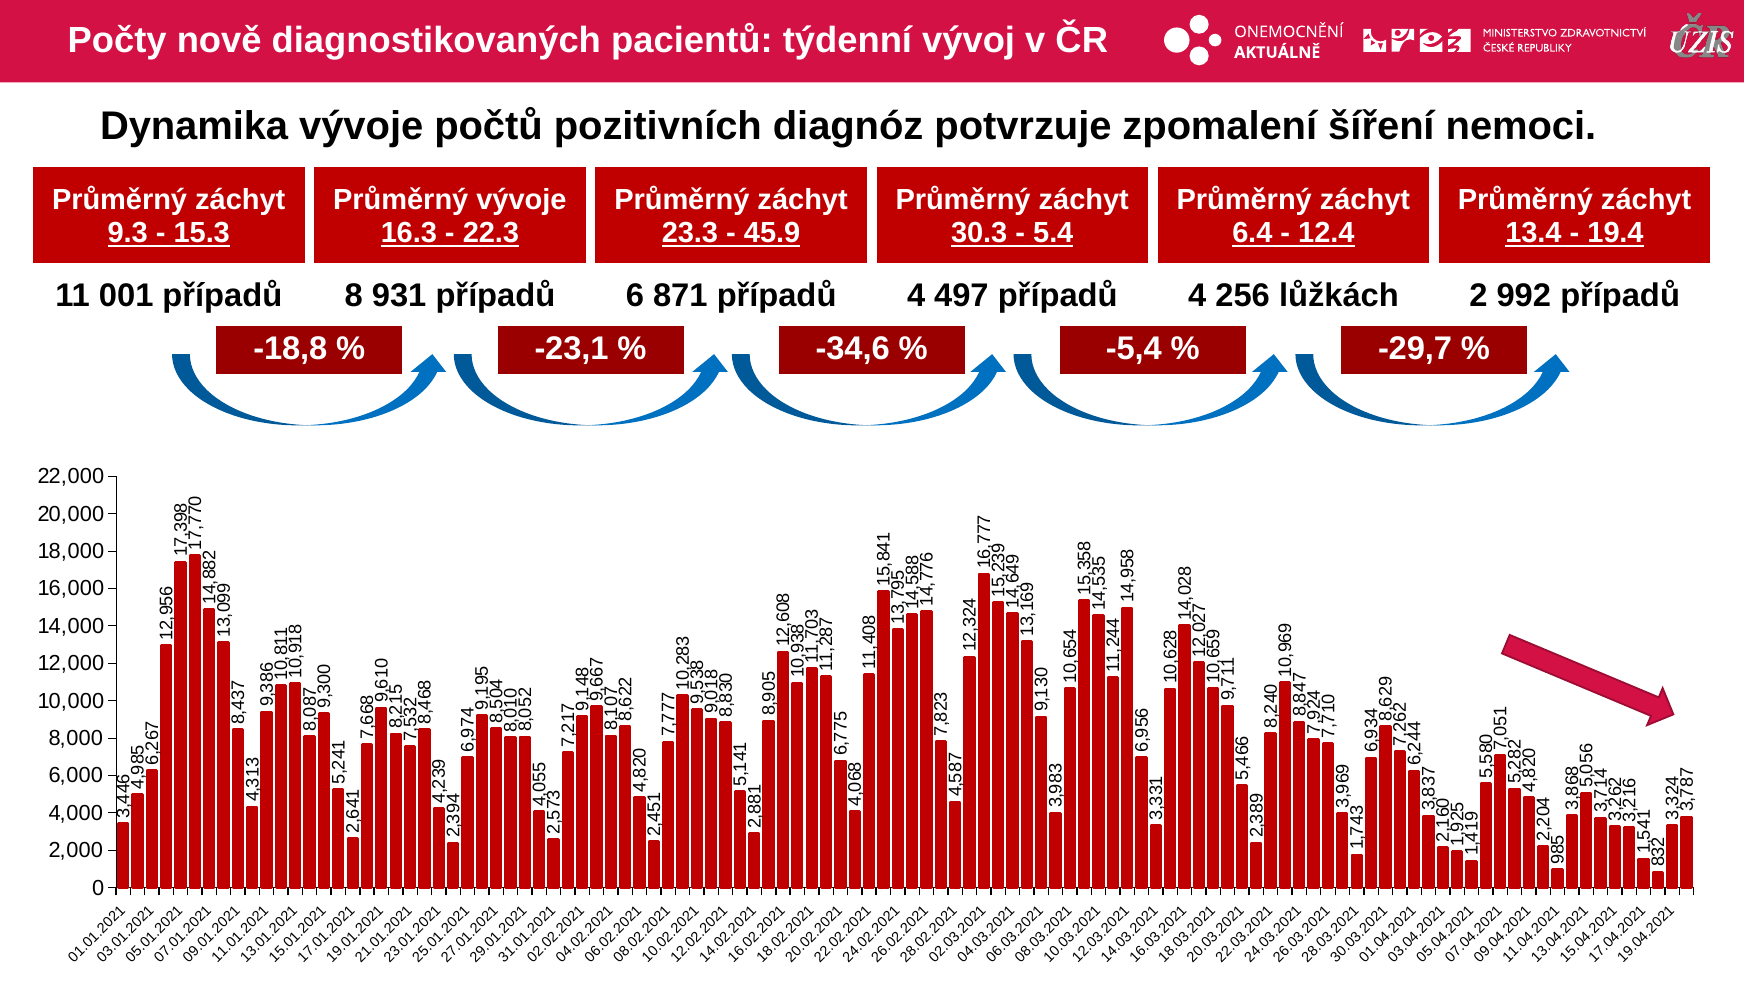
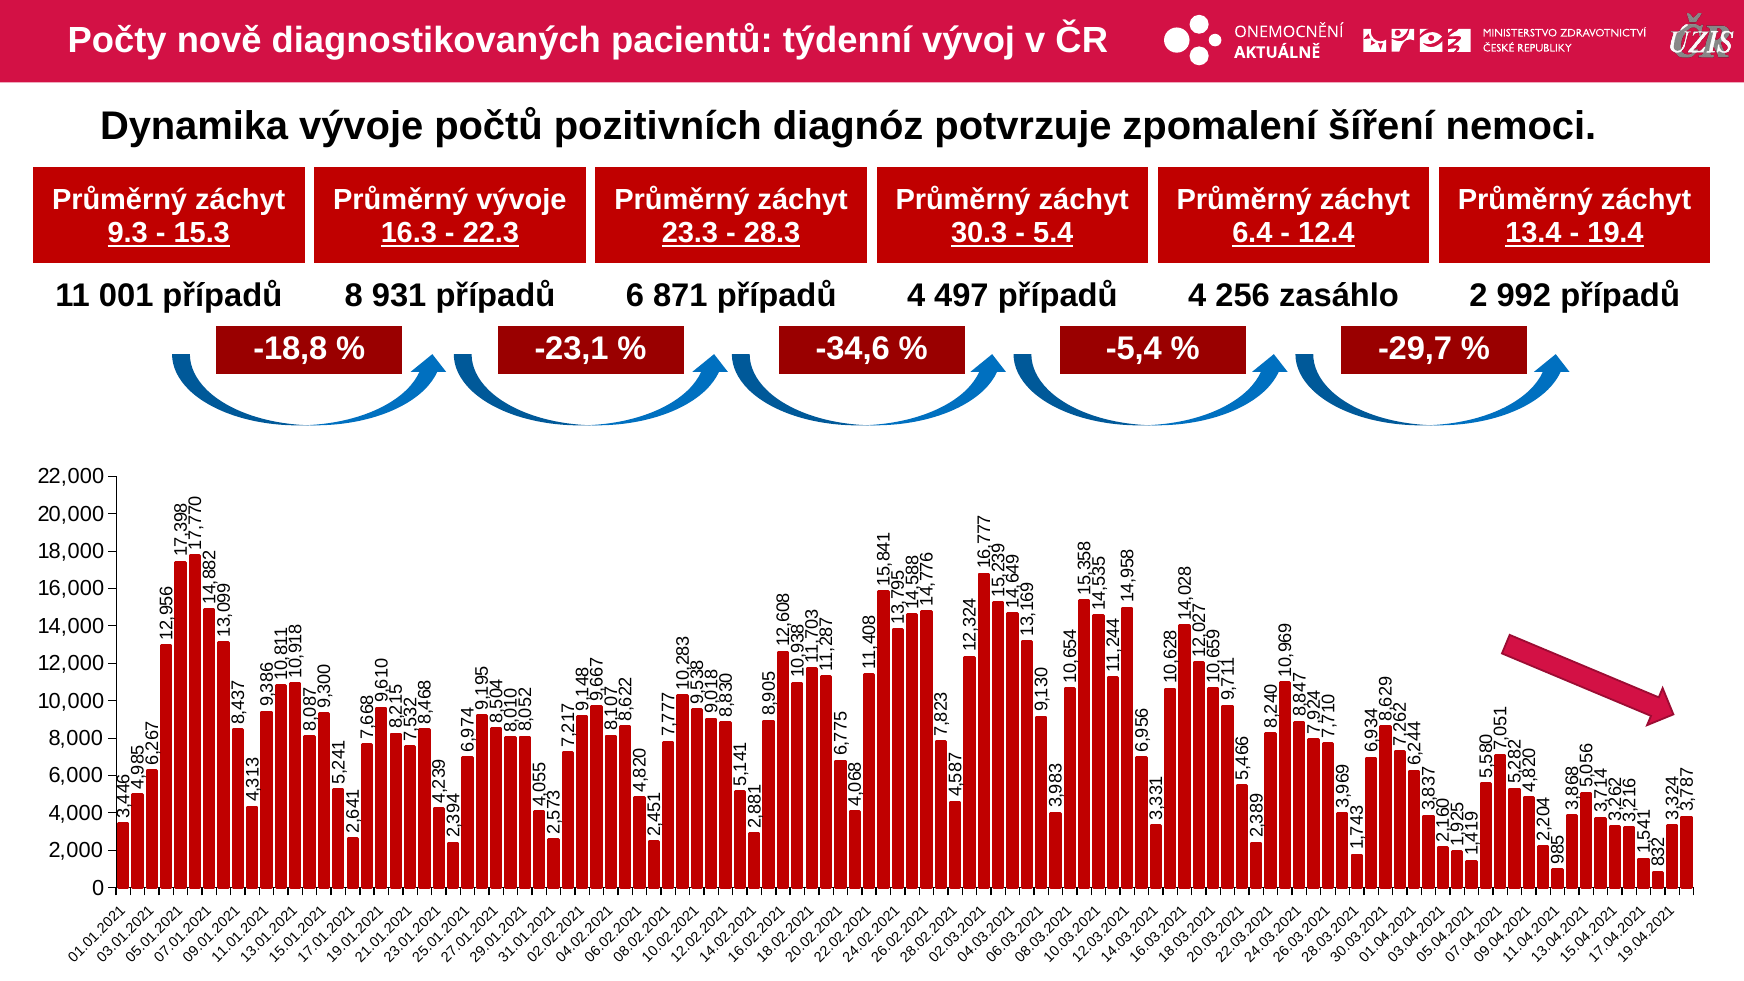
45.9: 45.9 -> 28.3 (772, 233)
lůžkách: lůžkách -> zasáhlo (1339, 296)
